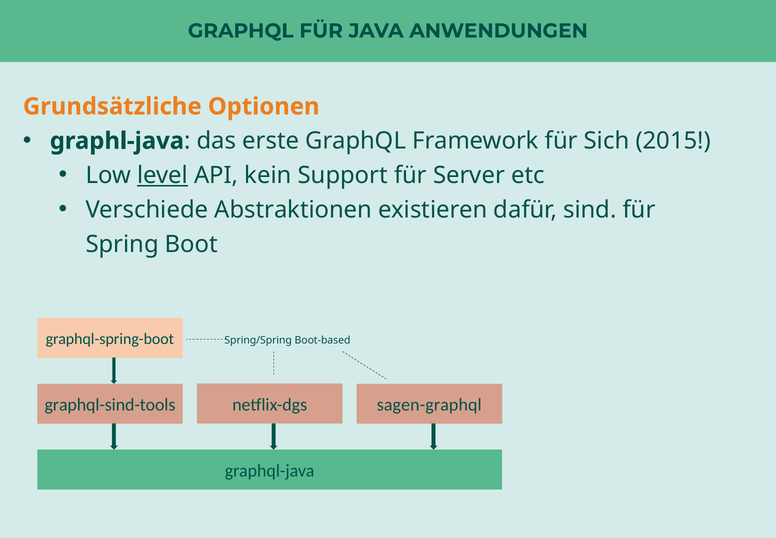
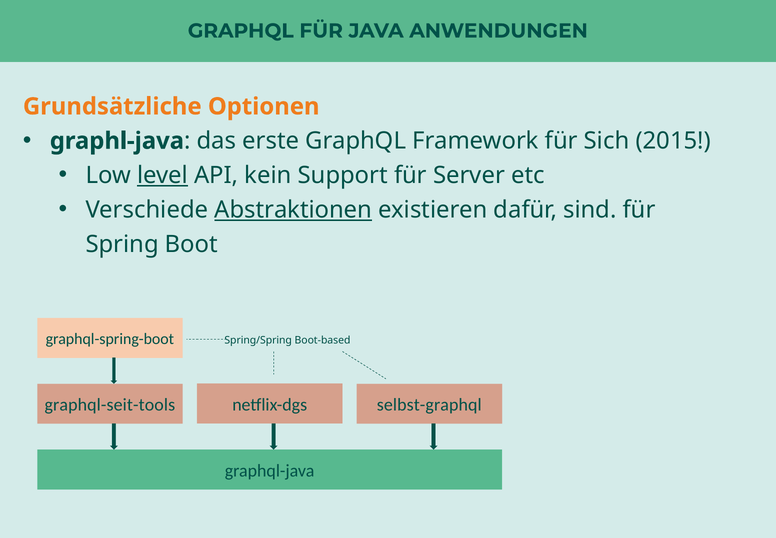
Abstraktionen underline: none -> present (293, 209)
graphql-sind-tools: graphql-sind-tools -> graphql-seit-tools (110, 404)
sagen-graphql: sagen-graphql -> selbst-graphql (429, 404)
